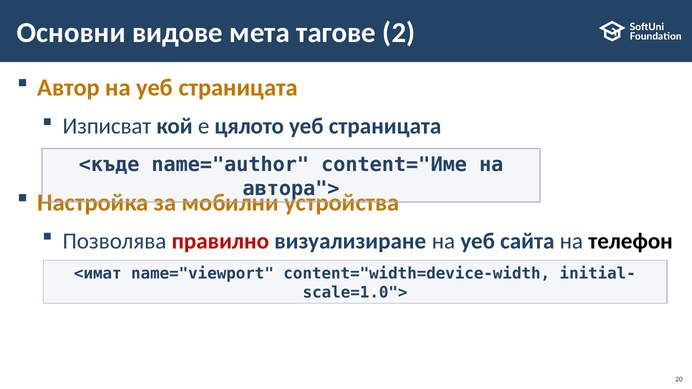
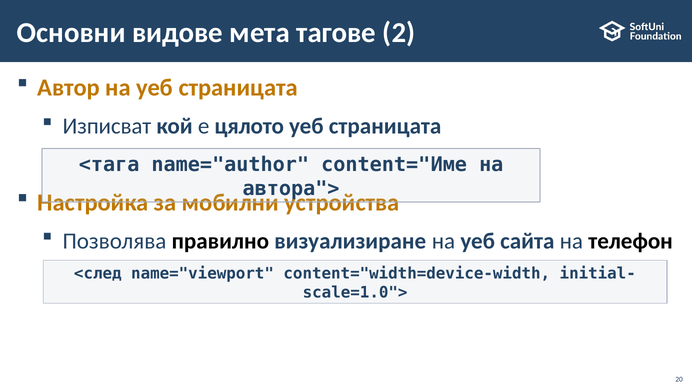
<къде: <къде -> <тага (109, 165)
правилно colour: red -> black (220, 241)
<имат: <имат -> <след (98, 273)
